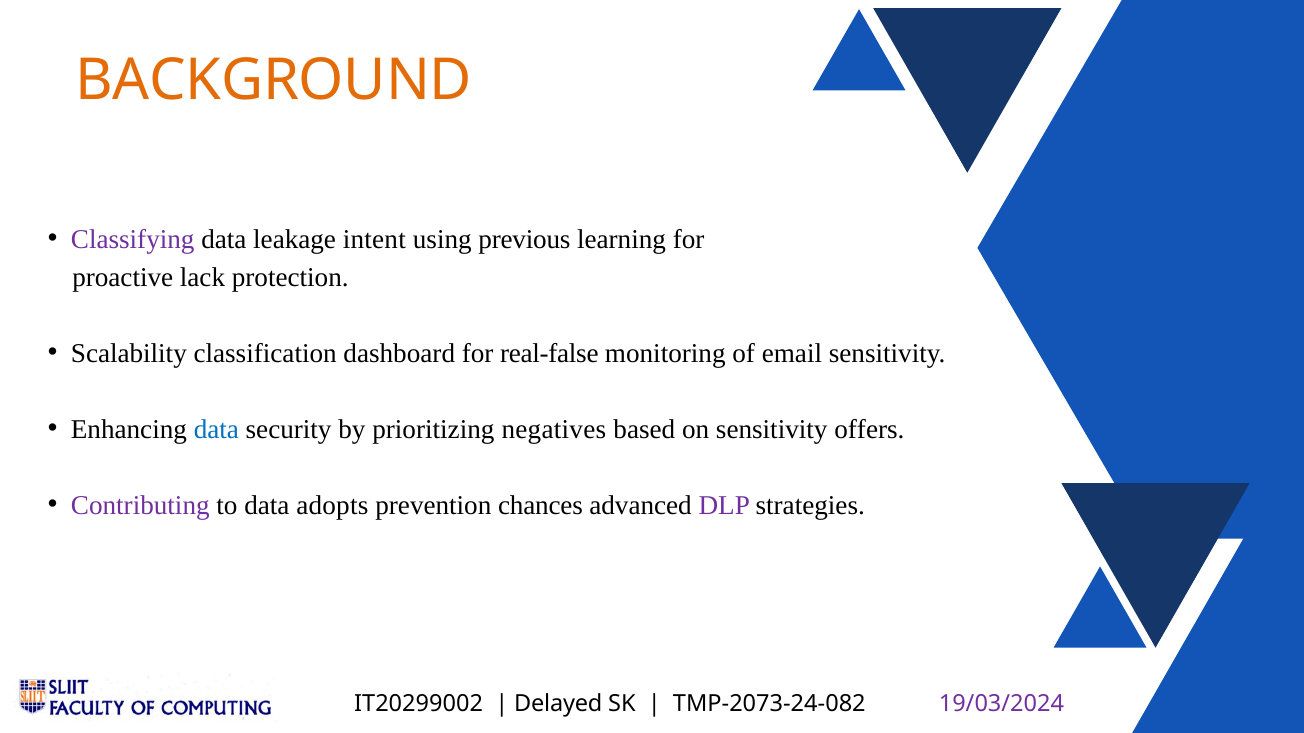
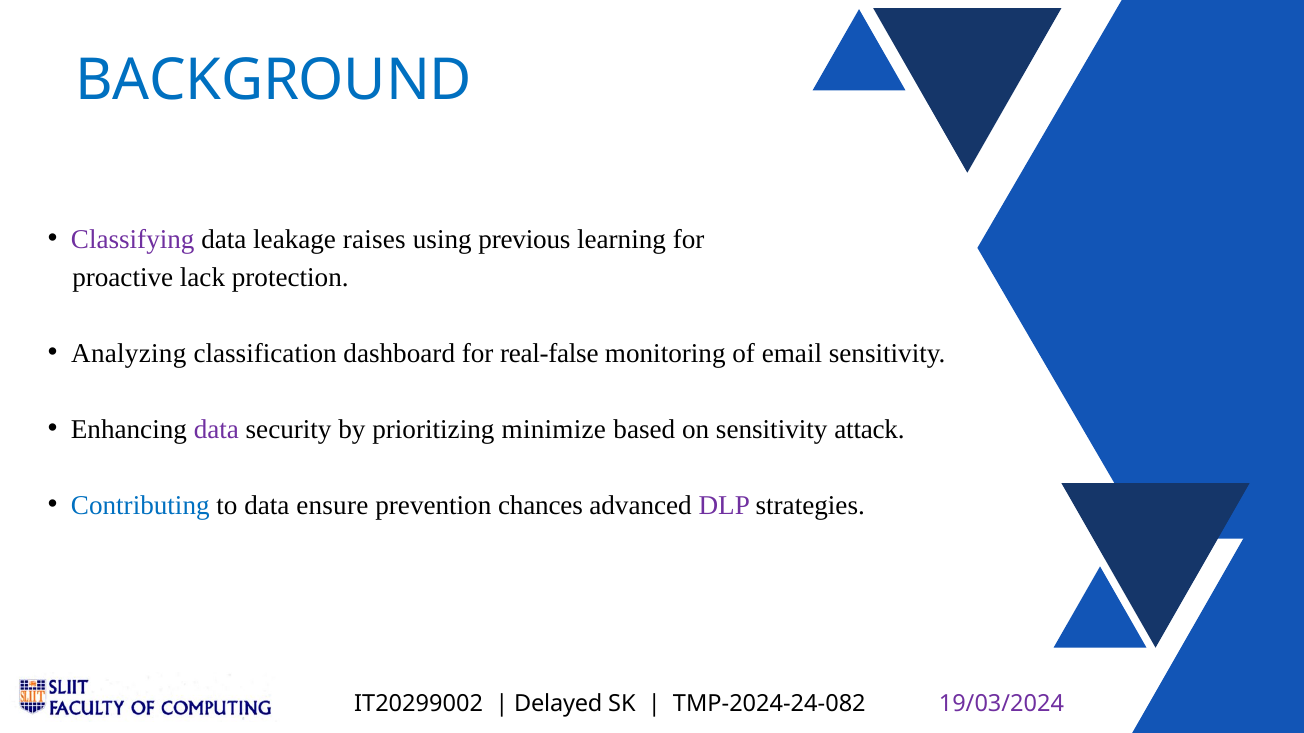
BACKGROUND colour: orange -> blue (274, 80)
intent: intent -> raises (374, 239)
Scalability: Scalability -> Analyzing (129, 354)
data colour: blue -> purple (216, 430)
negatives: negatives -> minimize (554, 430)
offers: offers -> attack (870, 430)
Contributing colour: purple -> blue (140, 506)
adopts: adopts -> ensure (332, 506)
TMP-2073-24-082: TMP-2073-24-082 -> TMP-2024-24-082 (769, 705)
